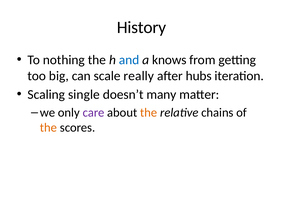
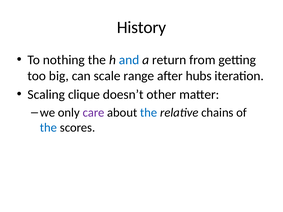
knows: knows -> return (169, 60)
really: really -> range (139, 76)
single: single -> clique (84, 95)
many: many -> other (161, 95)
the colour: orange -> blue (149, 113)
the colour: orange -> blue (49, 128)
